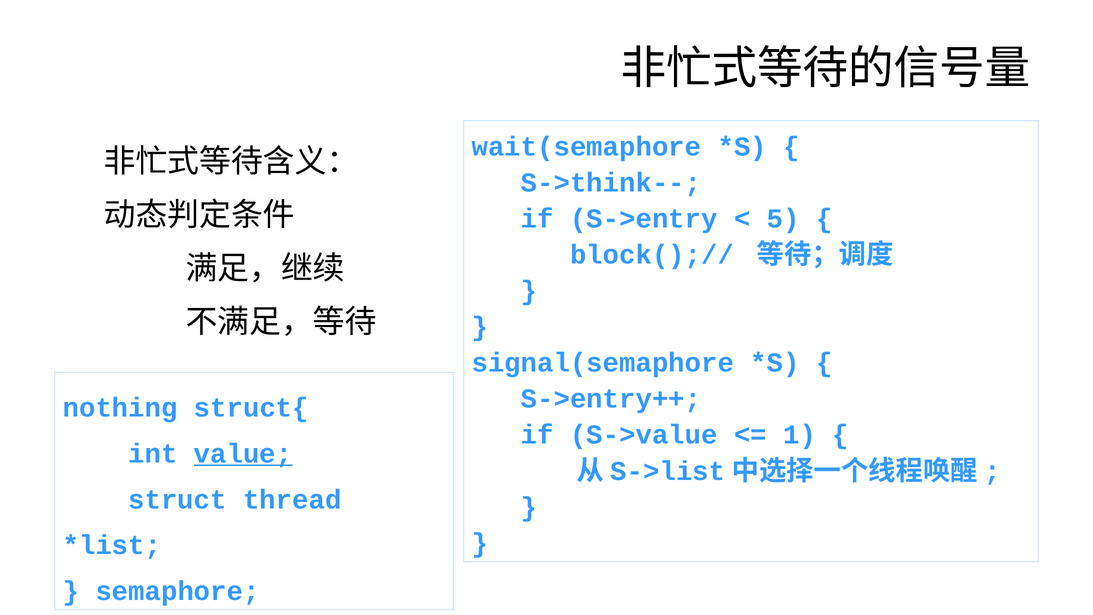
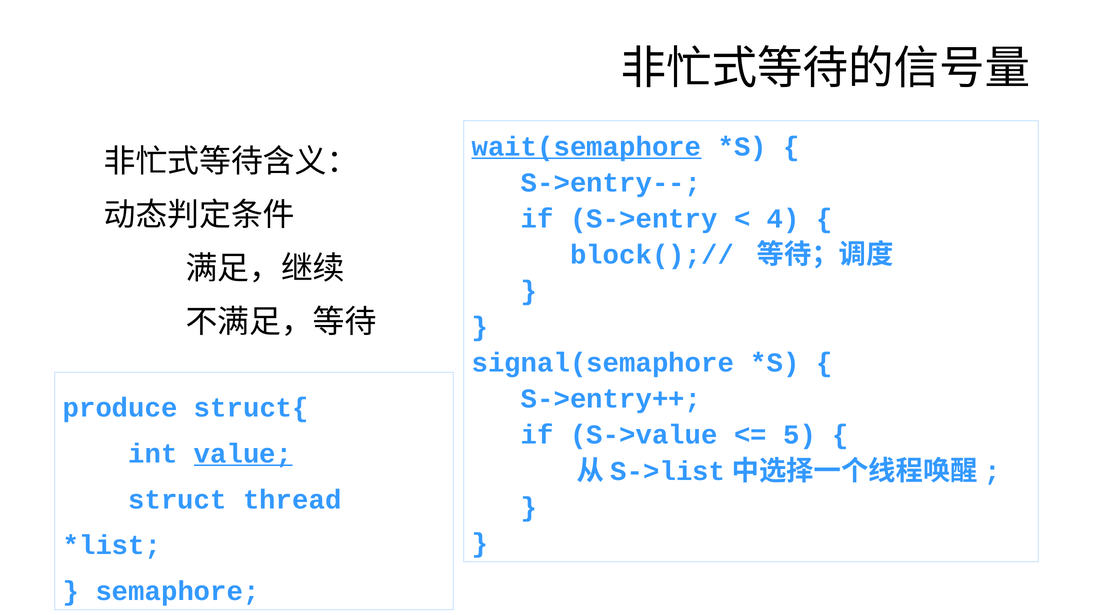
wait(semaphore underline: none -> present (586, 146)
S->think--: S->think-- -> S->entry-- (611, 182)
5: 5 -> 4 (783, 219)
nothing: nothing -> produce (120, 408)
1: 1 -> 5 (800, 435)
